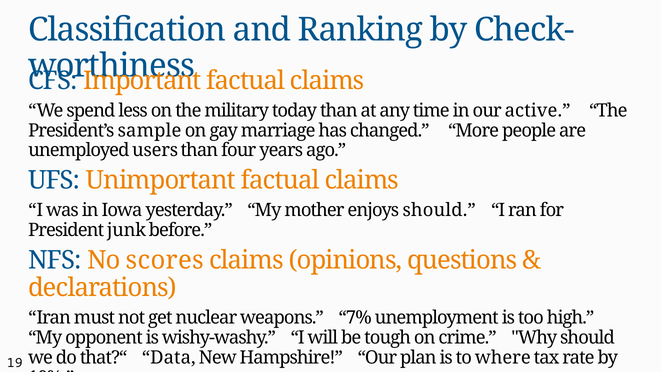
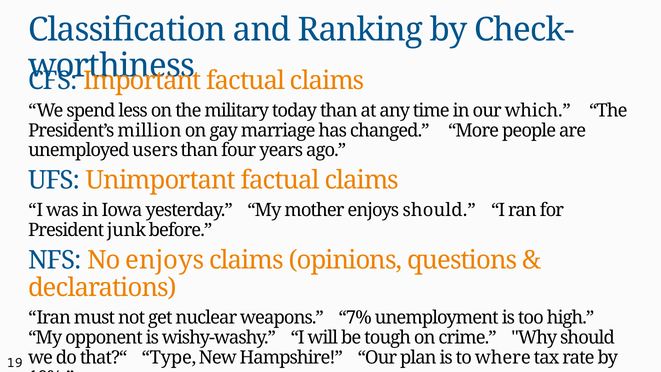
active: active -> which (538, 111)
sample: sample -> million (149, 130)
No scores: scores -> enjoys (165, 260)
Data: Data -> Type (169, 357)
